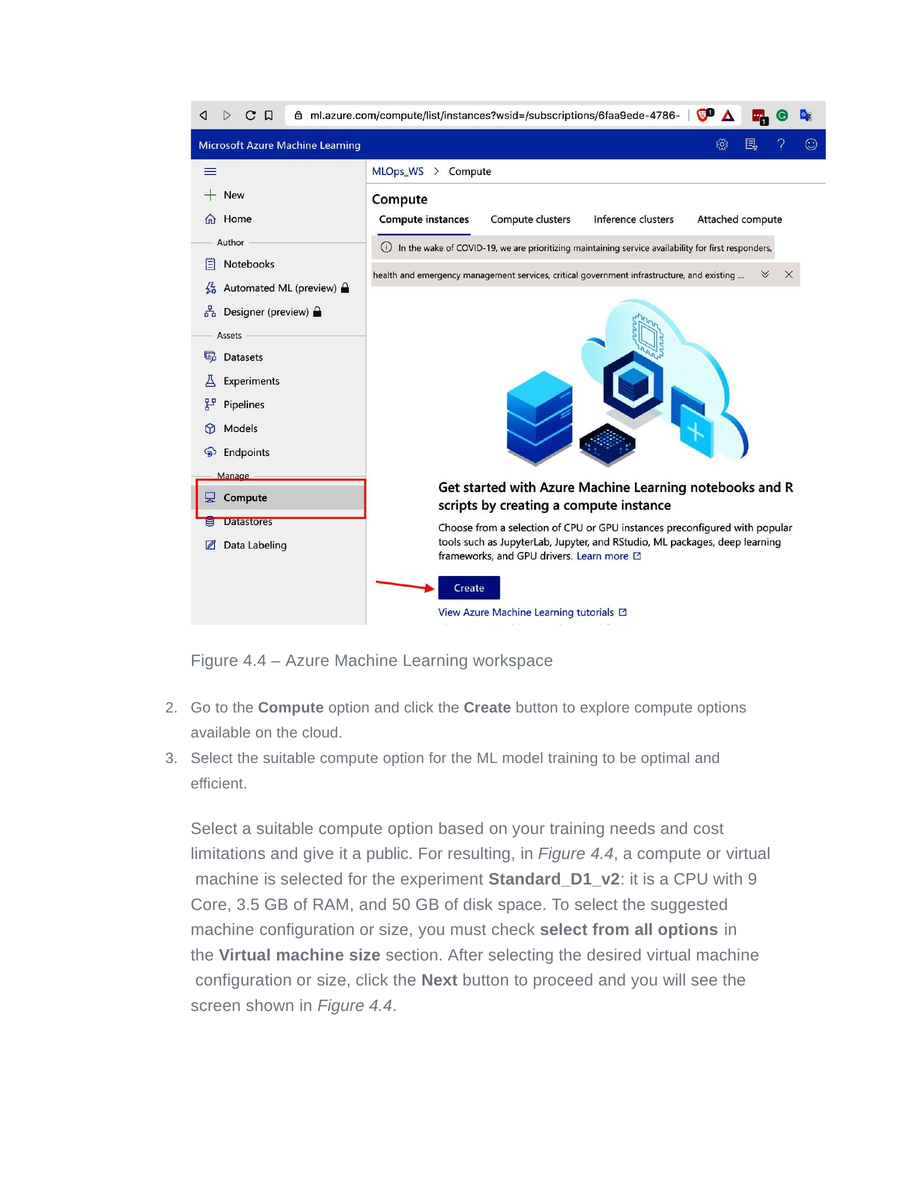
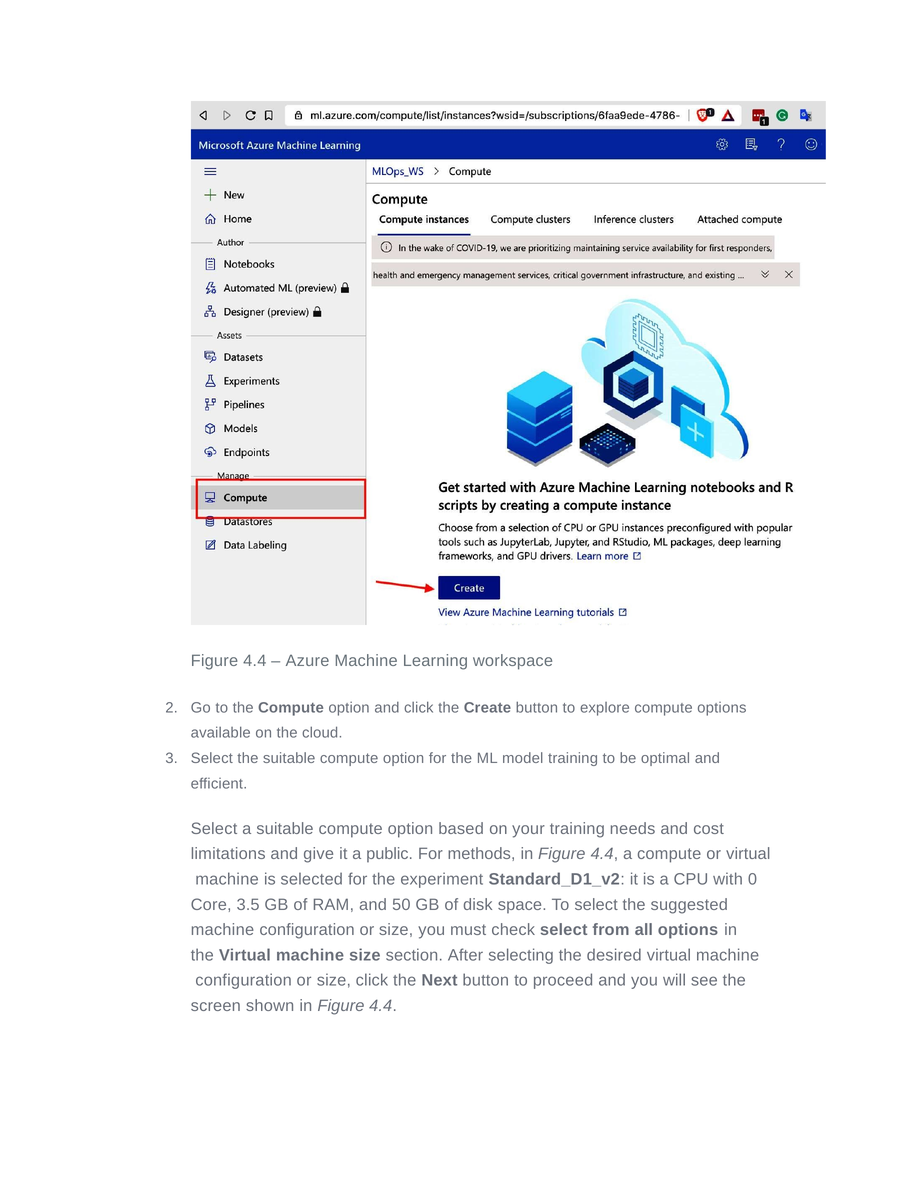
resulting: resulting -> methods (482, 854)
9: 9 -> 0 (753, 879)
